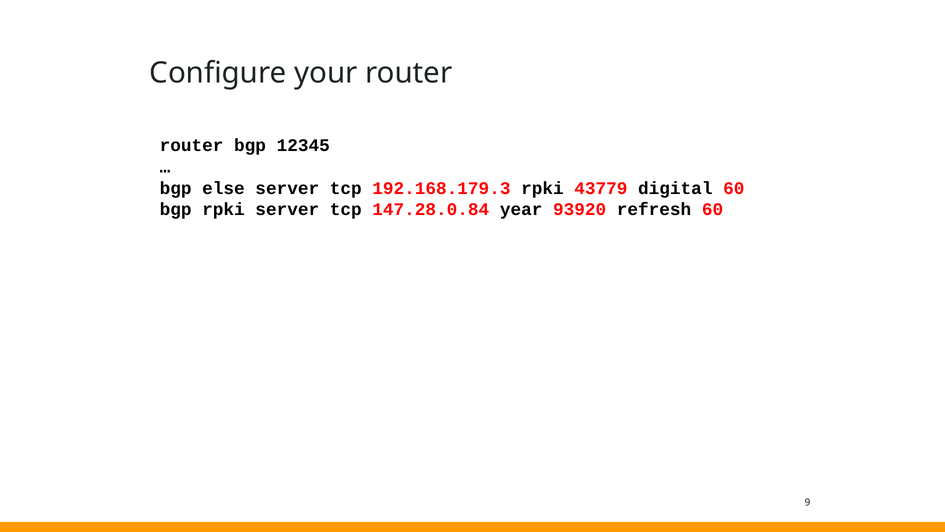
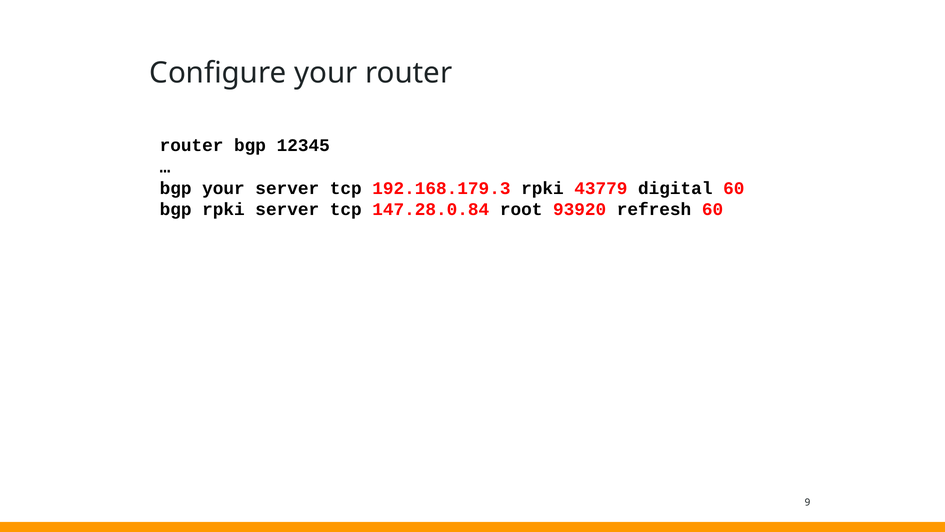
bgp else: else -> your (223, 188)
year: year -> root (521, 209)
